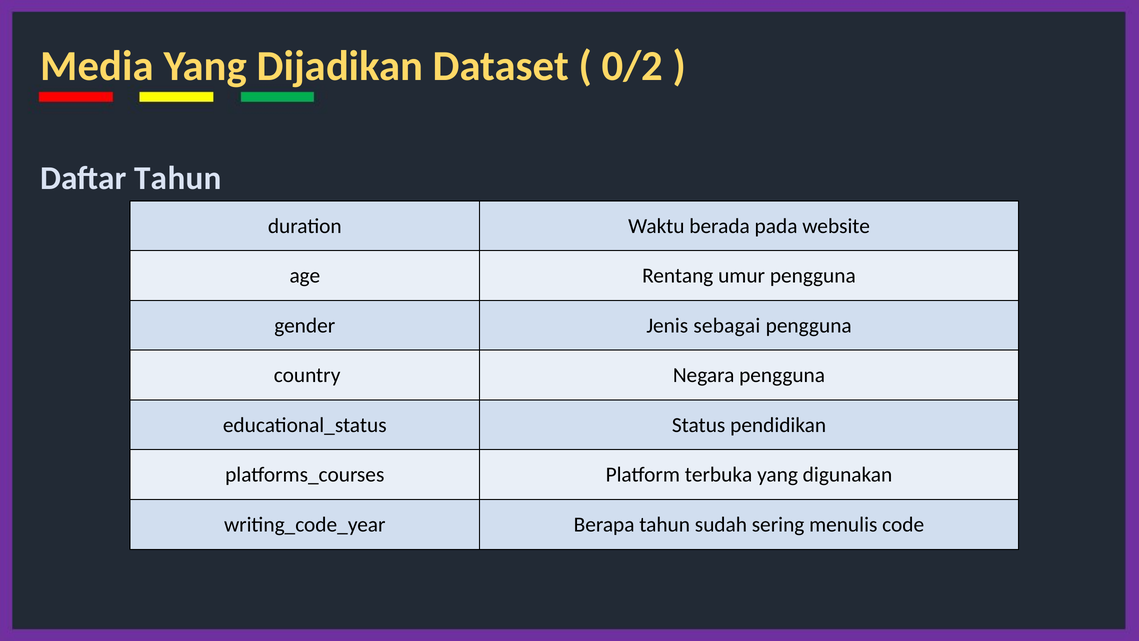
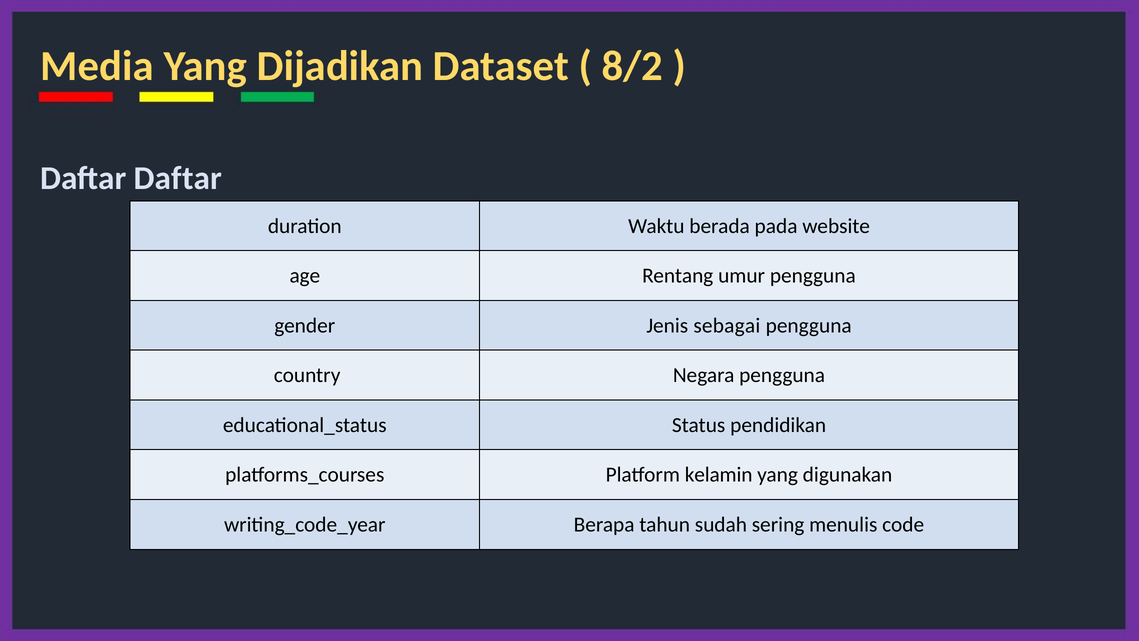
0/2: 0/2 -> 8/2 (632, 66)
Daftar Tahun: Tahun -> Daftar (178, 178)
terbuka: terbuka -> kelamin (719, 475)
